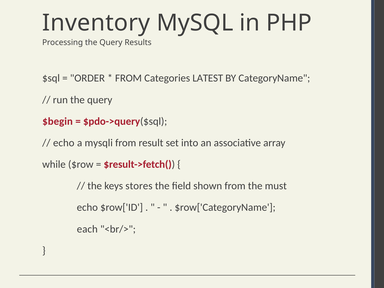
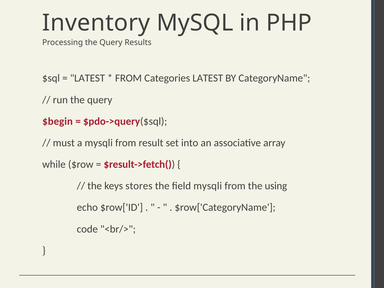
ORDER: ORDER -> LATEST (88, 78)
echo: echo -> must (64, 143)
field shown: shown -> mysqli (208, 186)
must: must -> using (276, 186)
each: each -> code (87, 229)
